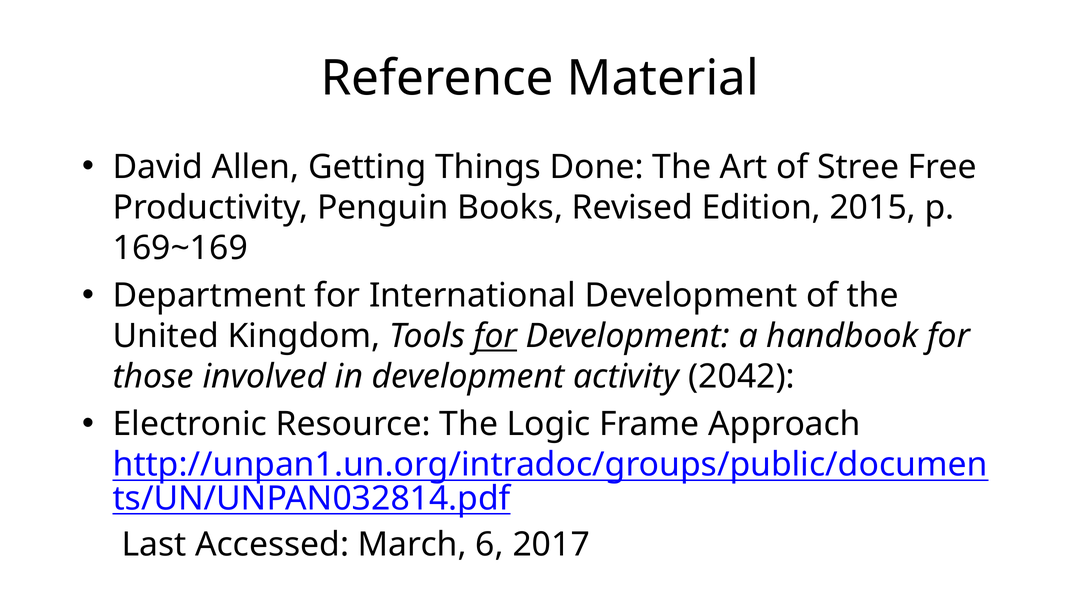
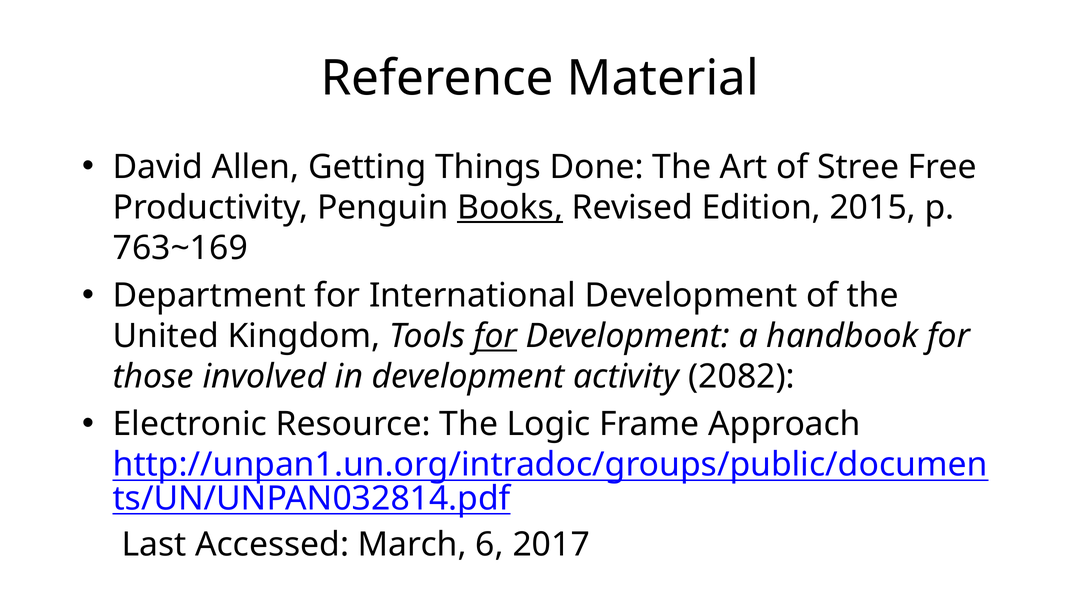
Books underline: none -> present (510, 208)
169~169: 169~169 -> 763~169 (180, 248)
2042: 2042 -> 2082 (742, 377)
